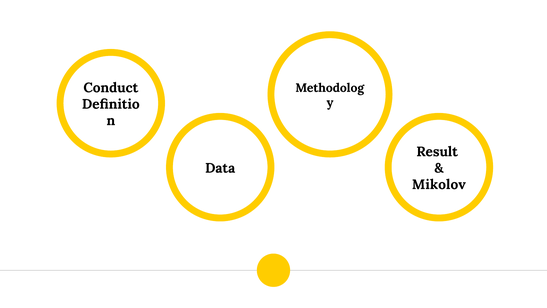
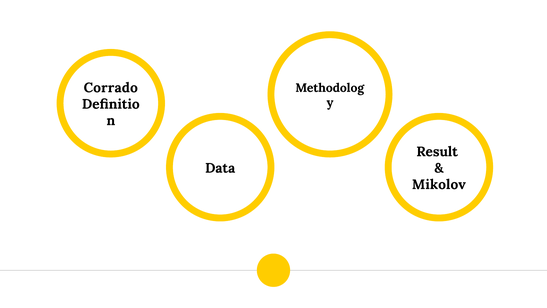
Conduct: Conduct -> Corrado (111, 88)
